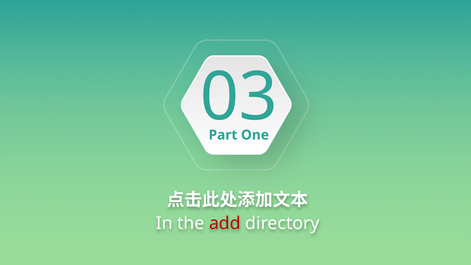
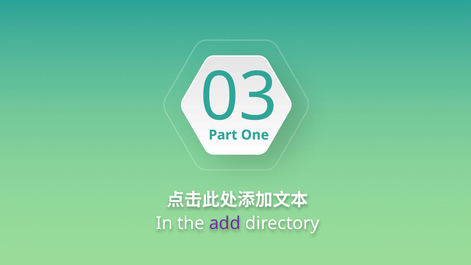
add colour: red -> purple (225, 223)
